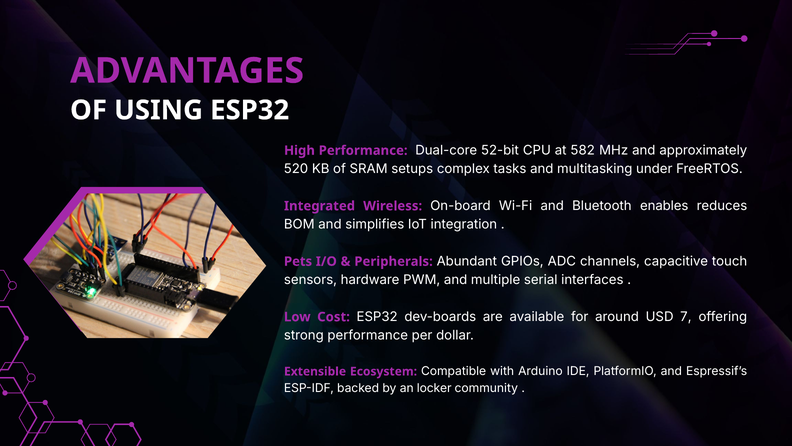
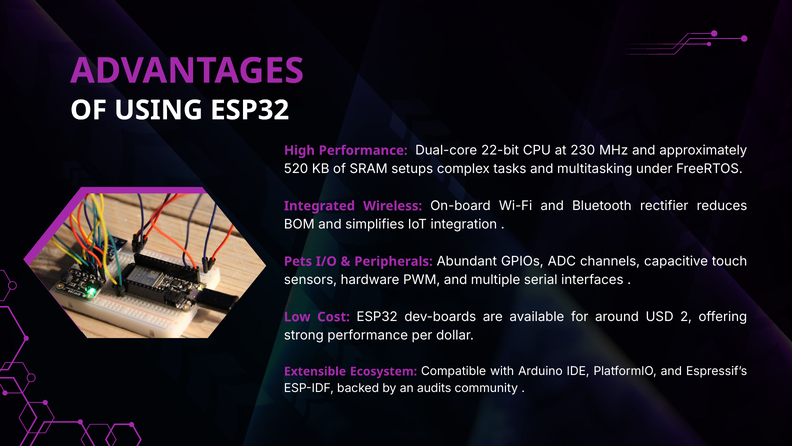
52-bit: 52-bit -> 22-bit (500, 150)
582: 582 -> 230 (583, 150)
enables: enables -> rectifier (664, 206)
7: 7 -> 2 (686, 317)
locker: locker -> audits (434, 388)
